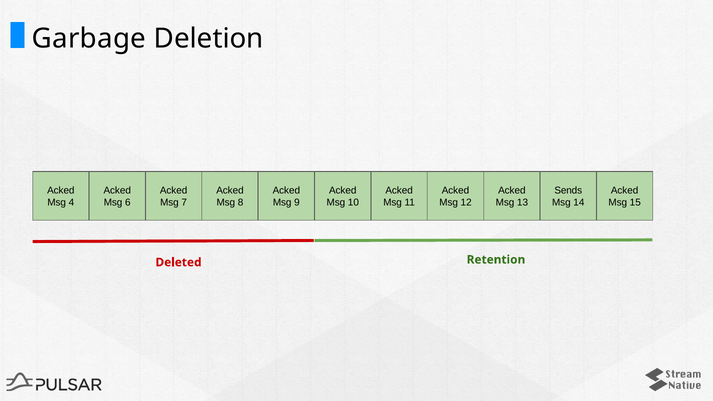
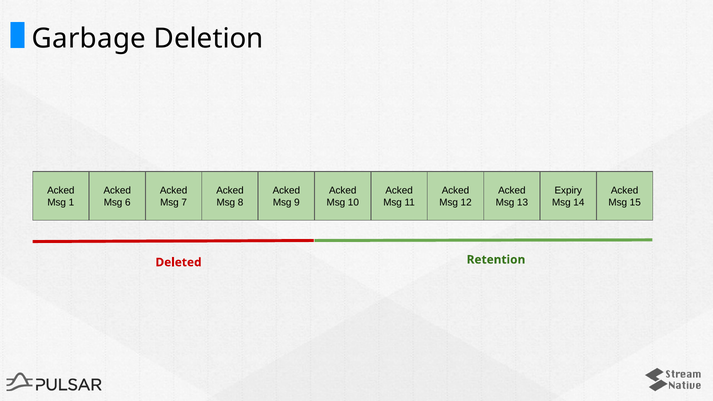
Sends: Sends -> Expiry (568, 191)
4: 4 -> 1 (71, 203)
